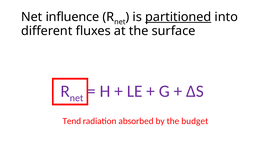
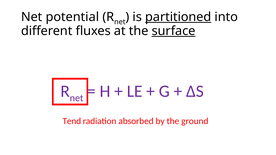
influence: influence -> potential (72, 17)
surface underline: none -> present (174, 31)
budget: budget -> ground (195, 121)
